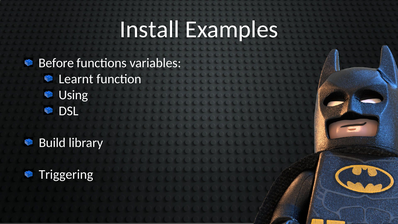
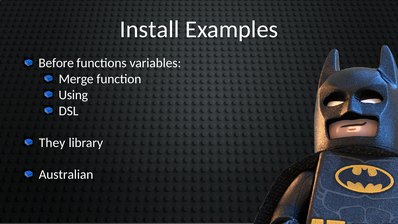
Learnt: Learnt -> Merge (76, 79)
Build: Build -> They (52, 143)
Triggering: Triggering -> Australian (66, 175)
